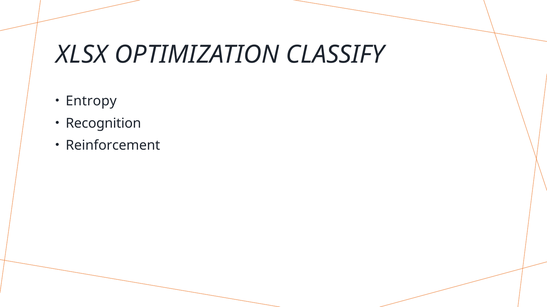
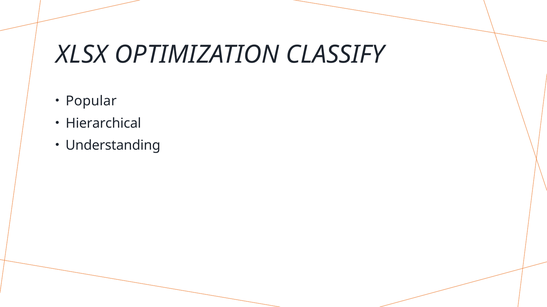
Entropy: Entropy -> Popular (91, 101)
Recognition: Recognition -> Hierarchical (103, 123)
Reinforcement: Reinforcement -> Understanding (113, 146)
